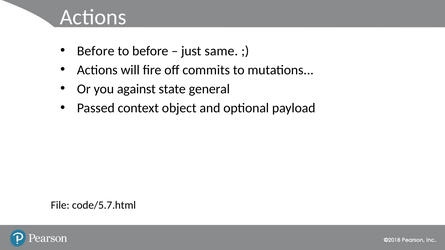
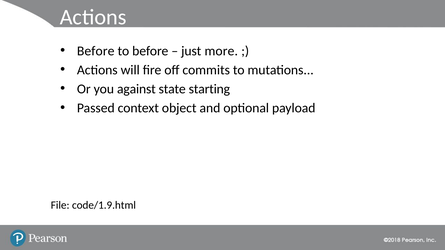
same: same -> more (221, 51)
general: general -> starting (209, 89)
code/5.7.html: code/5.7.html -> code/1.9.html (104, 206)
